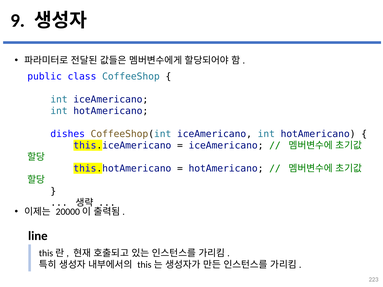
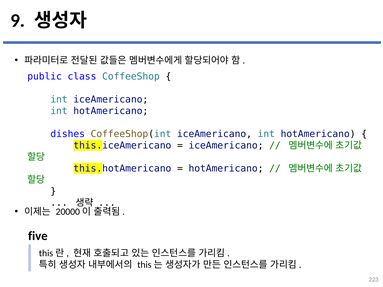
line: line -> five (38, 236)
